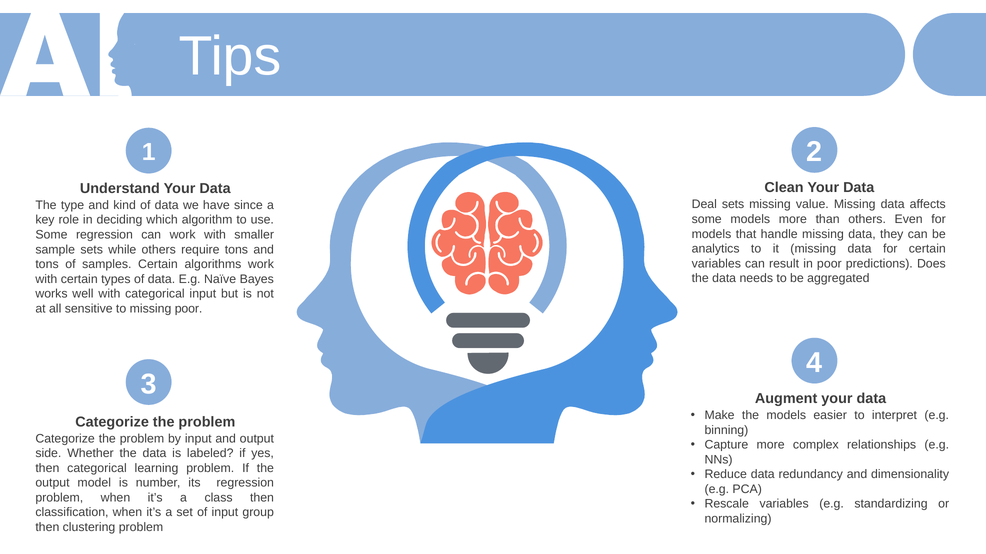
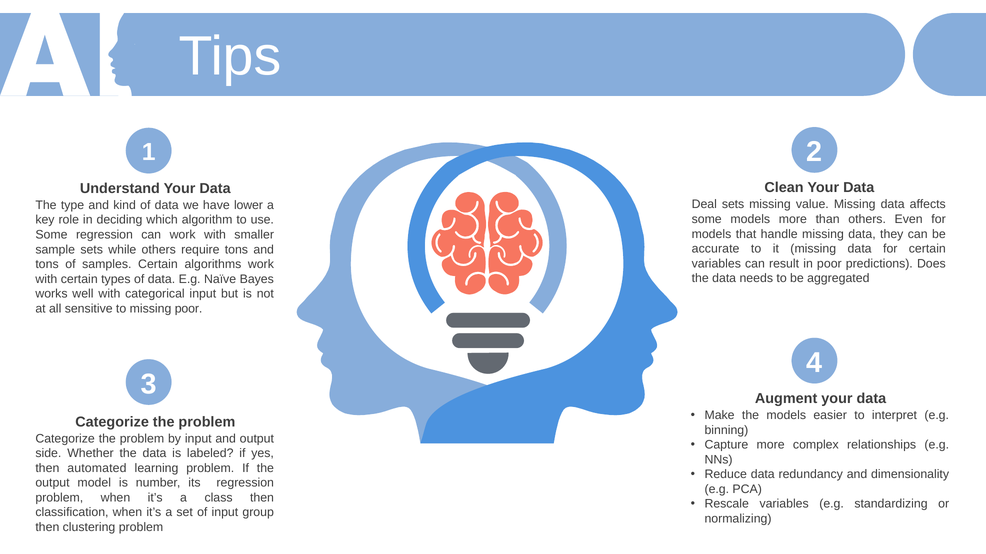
since: since -> lower (248, 205)
analytics: analytics -> accurate (716, 249)
then categorical: categorical -> automated (97, 469)
